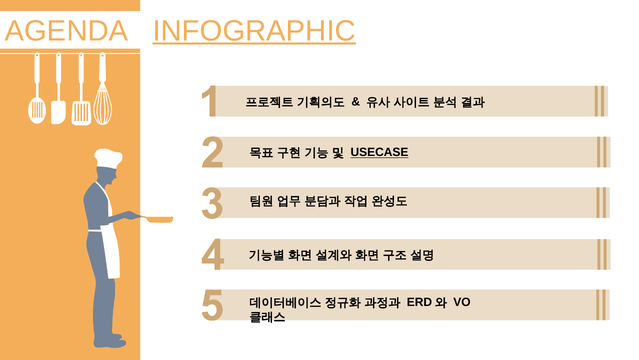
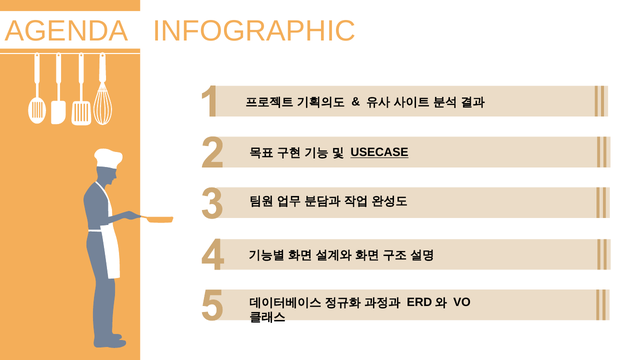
INFOGRAPHIC underline: present -> none (254, 31)
